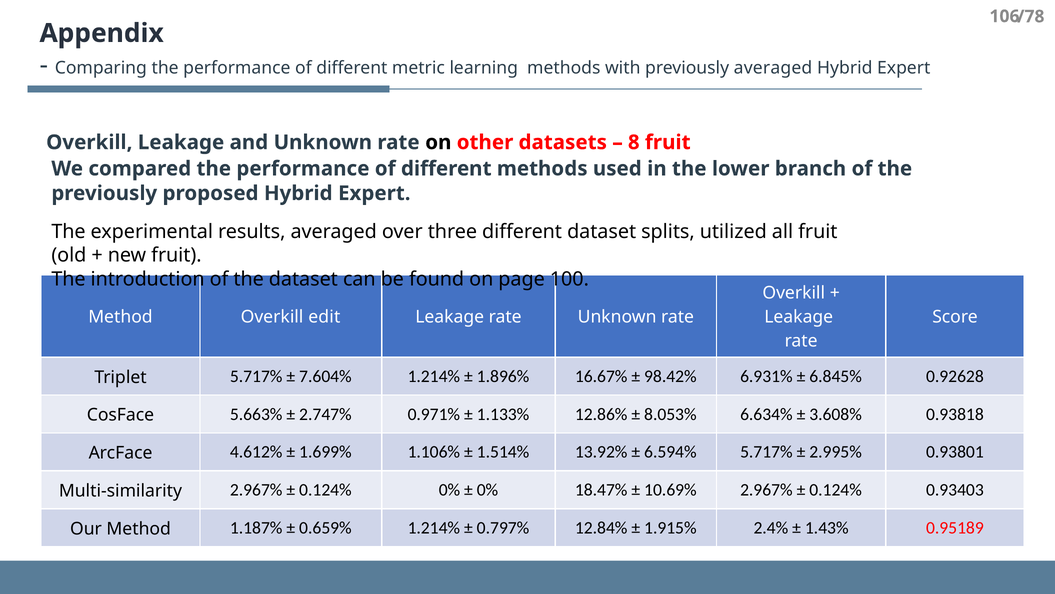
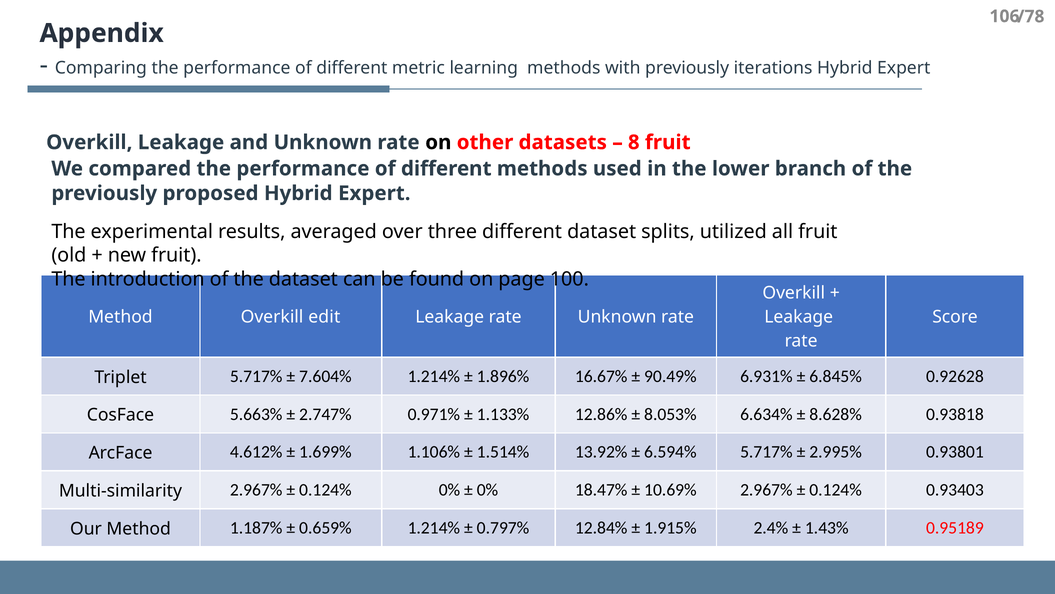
previously averaged: averaged -> iterations (773, 68)
98.42%: 98.42% -> 90.49% (670, 376)
3.608%: 3.608% -> 8.628% (836, 414)
